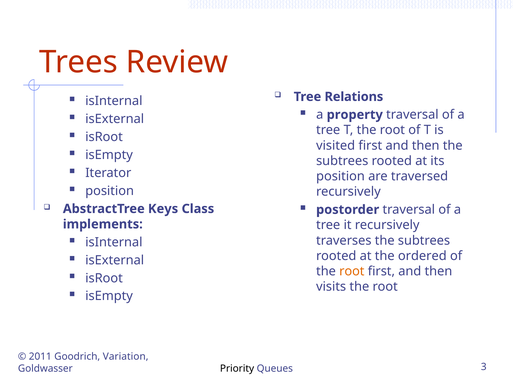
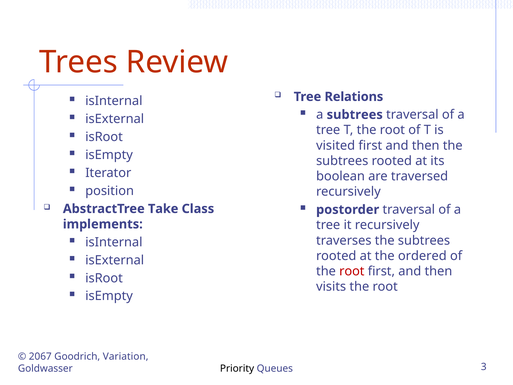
a property: property -> subtrees (355, 115)
position: position -> boolean (341, 176)
Keys: Keys -> Take (163, 209)
root colour: orange -> red (352, 271)
2011: 2011 -> 2067 (40, 356)
